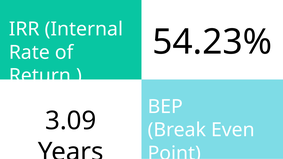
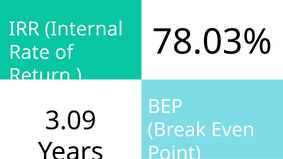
54.23%: 54.23% -> 78.03% (212, 42)
